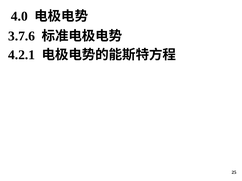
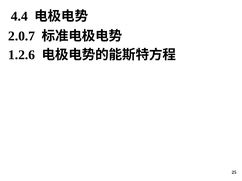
4.0: 4.0 -> 4.4 (19, 16)
3.7.6: 3.7.6 -> 2.0.7 (22, 36)
4.2.1: 4.2.1 -> 1.2.6 (22, 55)
